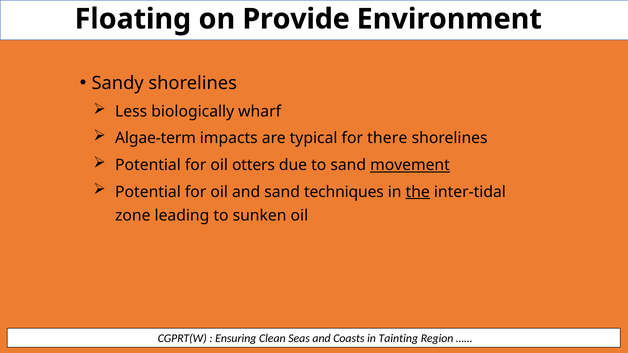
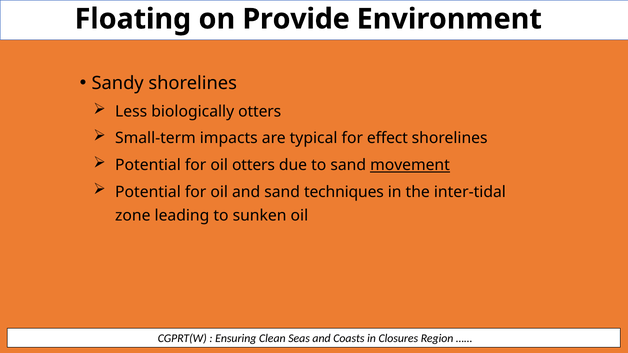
biologically wharf: wharf -> otters (260, 112)
Algae-term: Algae-term -> Small-term (155, 138)
there: there -> effect (387, 138)
the underline: present -> none (418, 192)
Tainting: Tainting -> Closures (398, 339)
